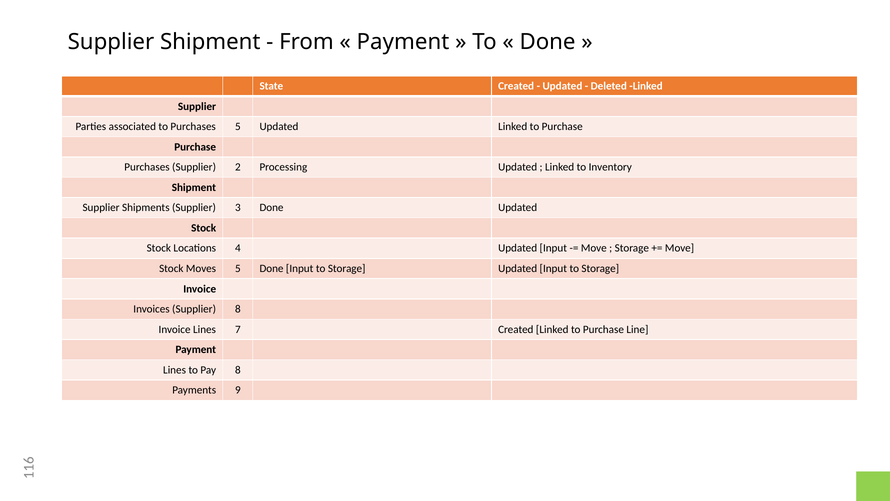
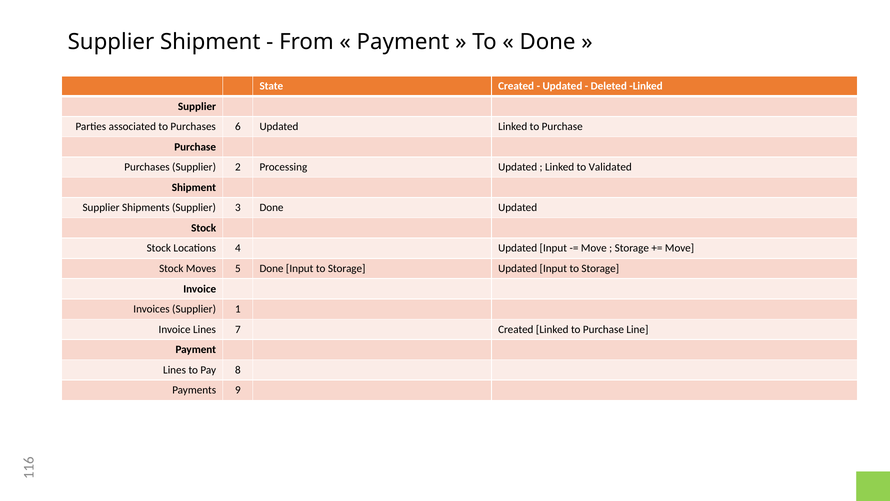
Purchases 5: 5 -> 6 (238, 127)
Inventory: Inventory -> Validated (610, 167)
Supplier 8: 8 -> 1 (238, 309)
